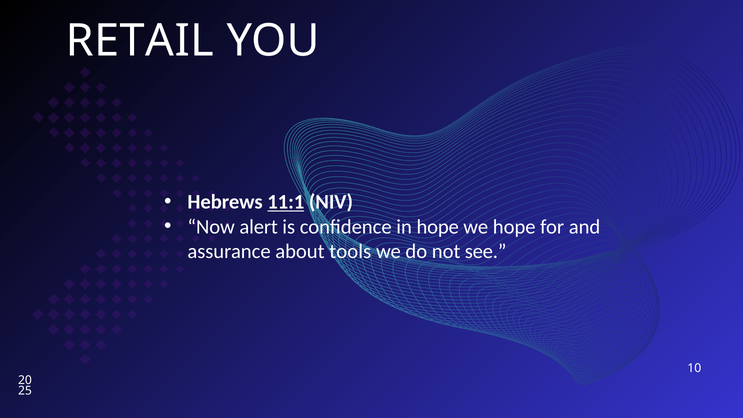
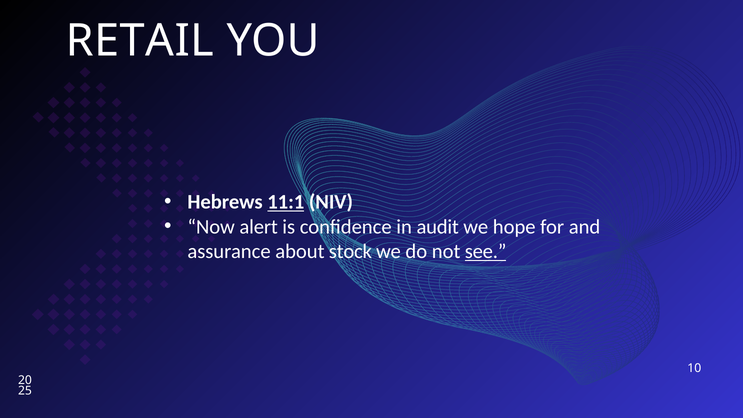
in hope: hope -> audit (438, 227)
tools: tools -> stock (350, 252)
see underline: none -> present (486, 252)
